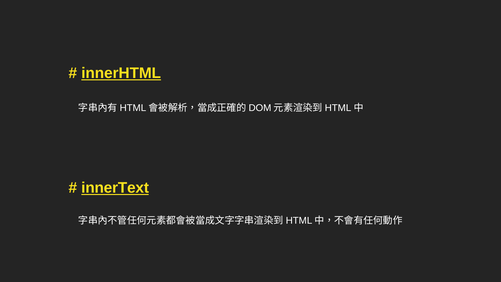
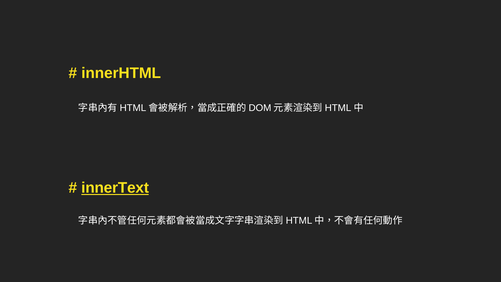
innerHTML underline: present -> none (121, 73)
